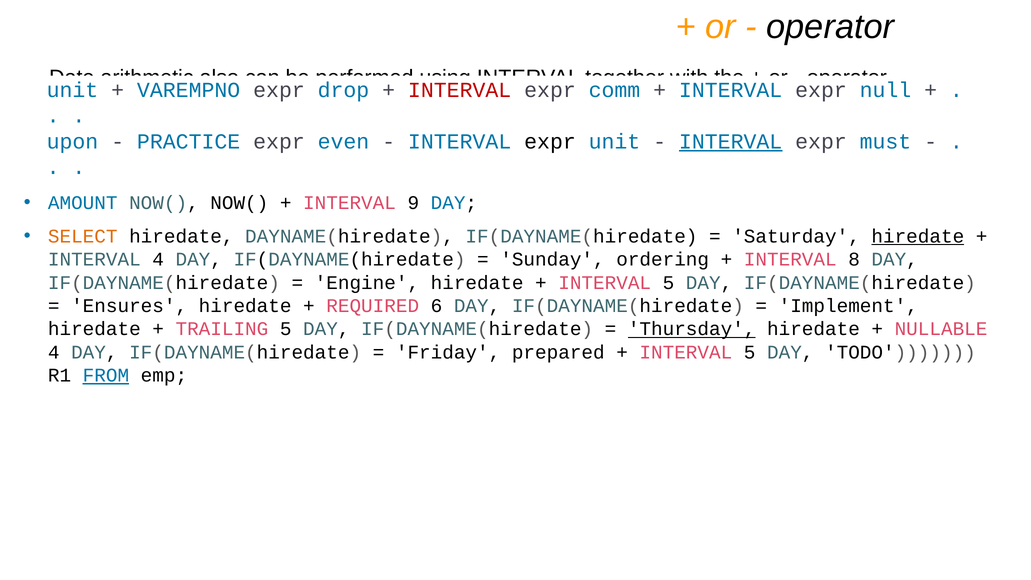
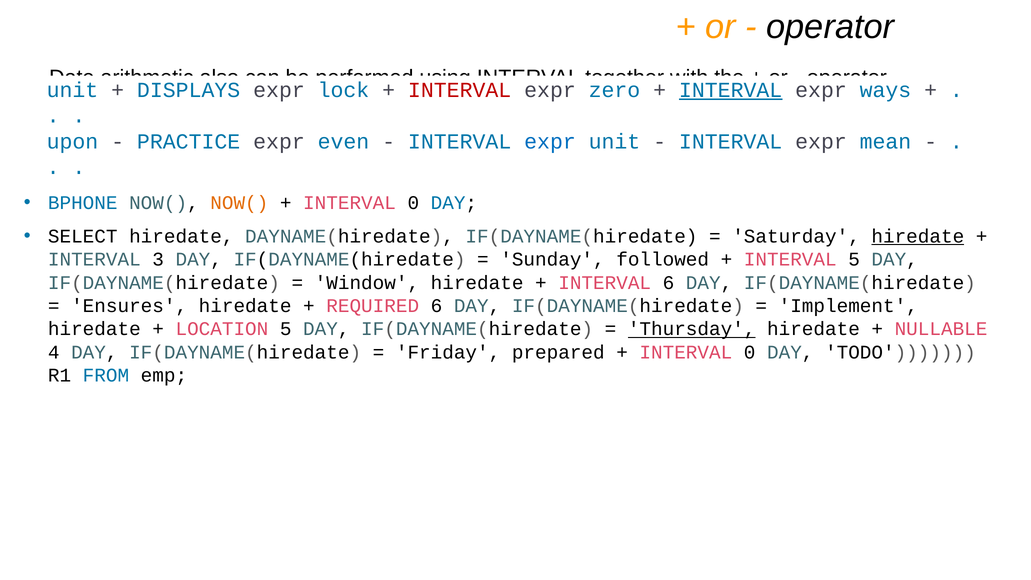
VAREMPNO: VAREMPNO -> DISPLAYS (189, 90)
drop: drop -> lock (343, 90)
comm: comm -> zero (614, 90)
INTERVAL underline: none -> present (731, 90)
null: null -> ways (885, 90)
expr colour: black -> blue (550, 142)
INTERVAL underline: present -> none (731, 142)
must: must -> mean (885, 142)
AMOUNT: AMOUNT -> BPHONE (83, 203)
NOW( colour: black -> orange (239, 203)
9: 9 -> 0 (413, 203)
SELECT colour: orange -> black (83, 236)
INTERVAL 4: 4 -> 3 (158, 259)
ordering: ordering -> followed (663, 259)
INTERVAL 8: 8 -> 5 (854, 259)
Engine: Engine -> Window (367, 283)
5: 5 -> 6 (668, 283)
TRAILING: TRAILING -> LOCATION (222, 329)
5: 5 -> 0 (750, 352)
FROM underline: present -> none (106, 375)
